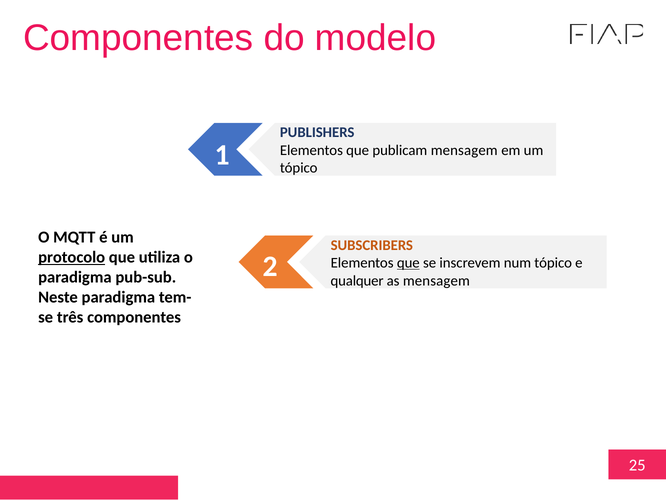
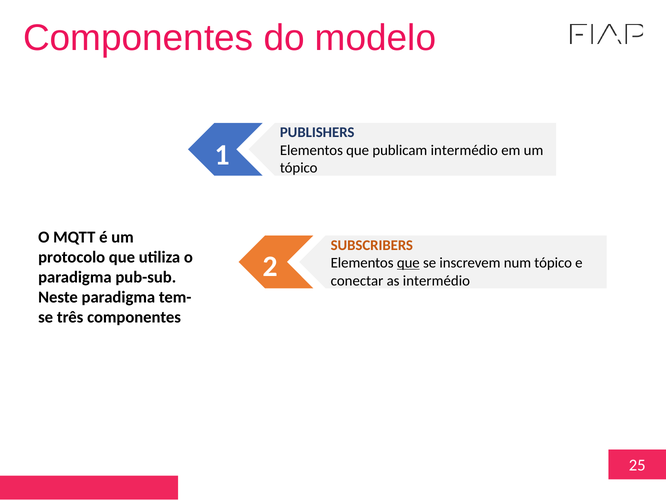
publicam mensagem: mensagem -> intermédio (464, 150)
protocolo underline: present -> none (72, 257)
qualquer: qualquer -> conectar (357, 280)
as mensagem: mensagem -> intermédio (436, 280)
